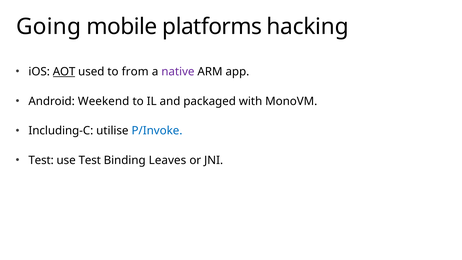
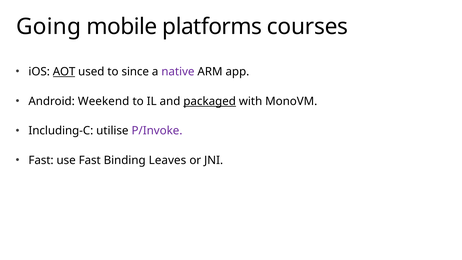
hacking: hacking -> courses (308, 27)
from: from -> since (135, 72)
packaged underline: none -> present (210, 101)
P/Invoke colour: blue -> purple (157, 131)
Test: Test -> Fast (41, 160)
use Test: Test -> Fast (90, 160)
